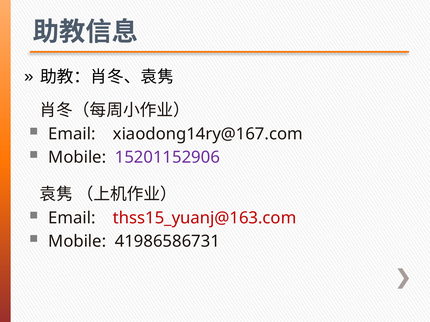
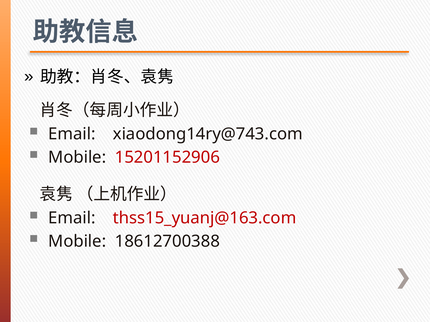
xiaodong14ry@167.com: xiaodong14ry@167.com -> xiaodong14ry@743.com (208, 134)
15201152906 colour: purple -> red (167, 158)
41986586731: 41986586731 -> 18612700388 (167, 242)
